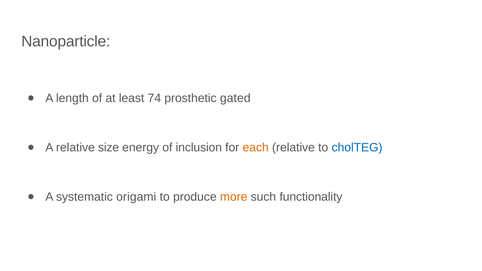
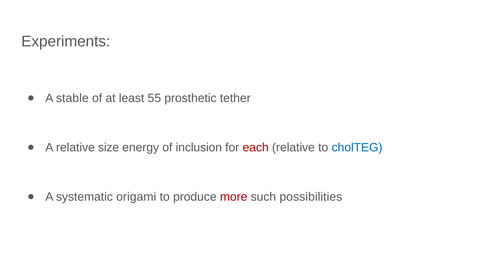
Nanoparticle: Nanoparticle -> Experiments (66, 41)
length: length -> stable (72, 98)
74: 74 -> 55 (154, 98)
gated: gated -> tether (235, 98)
each colour: orange -> red (256, 148)
more colour: orange -> red (234, 197)
functionality: functionality -> possibilities (311, 197)
